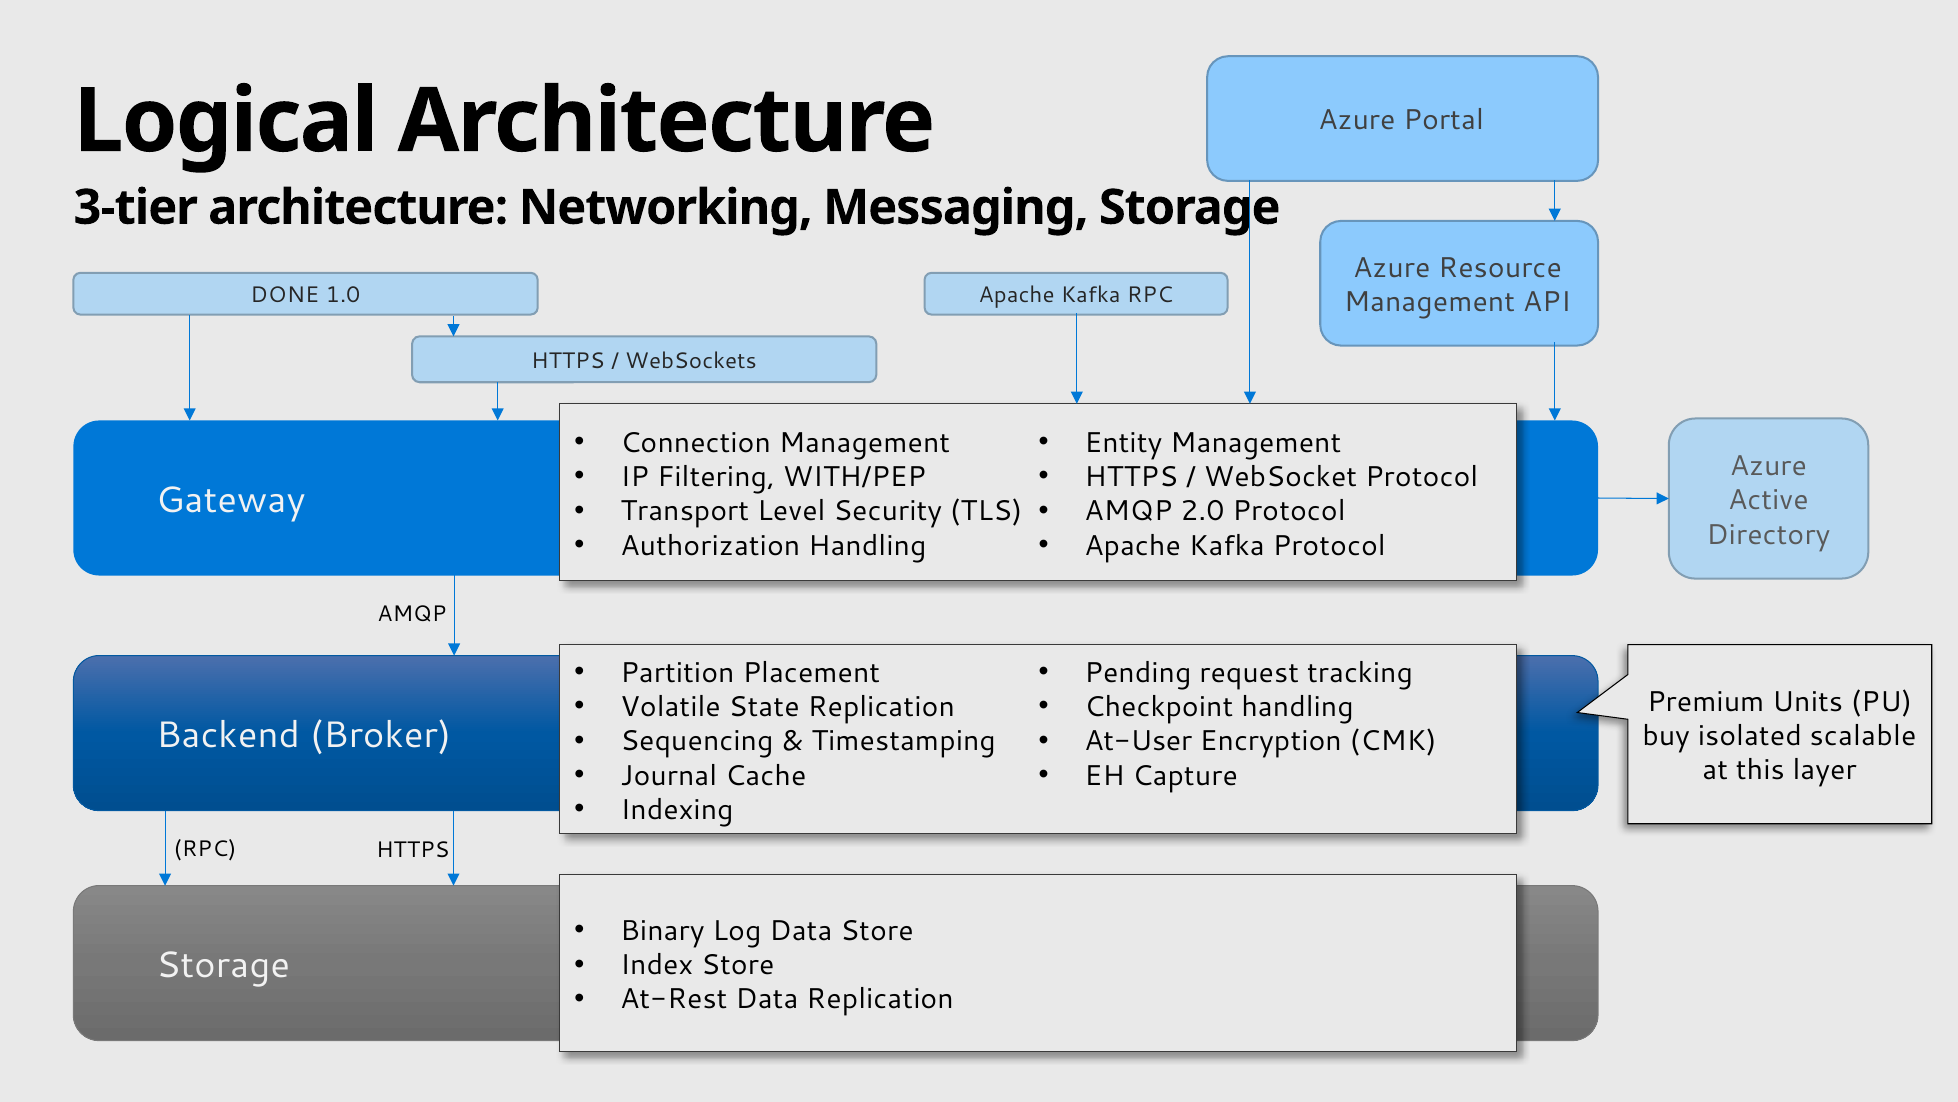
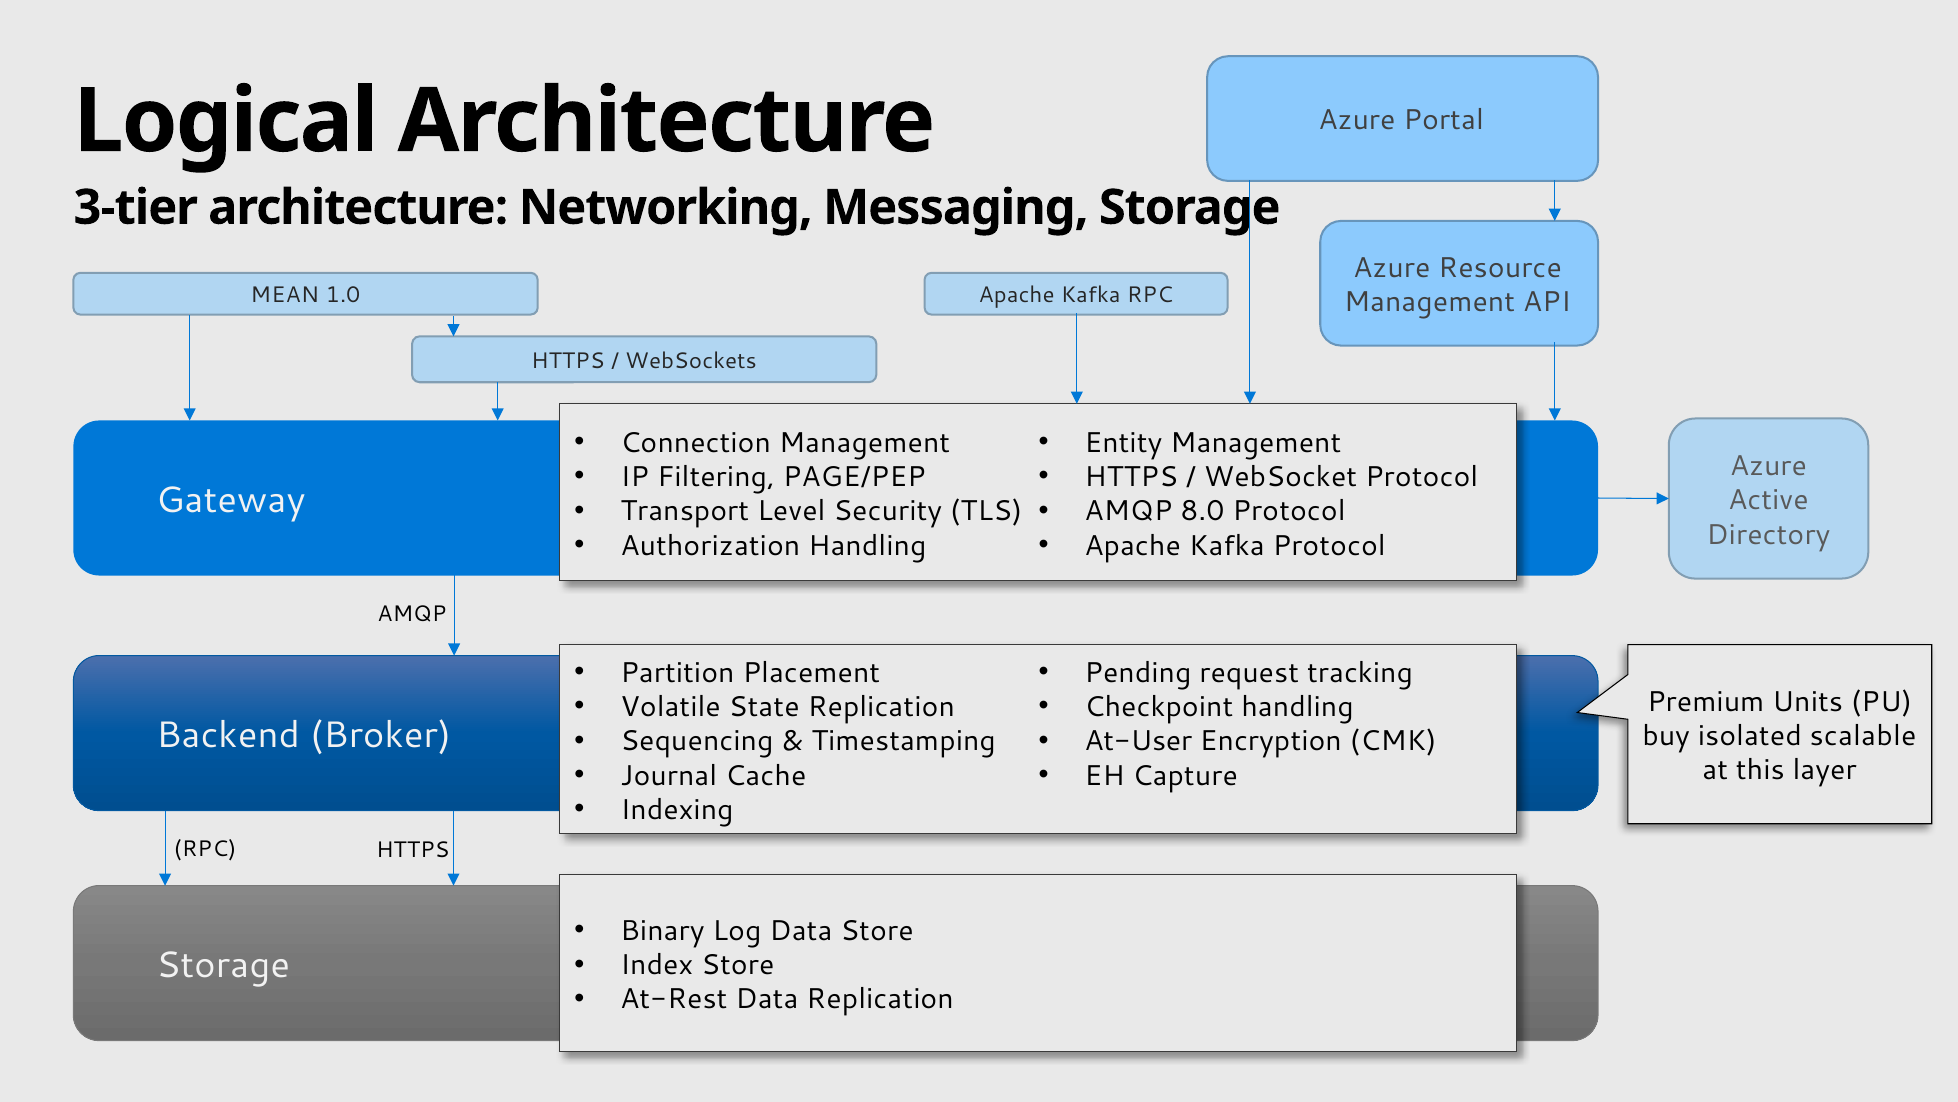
DONE: DONE -> MEAN (285, 295)
WITH/PEP: WITH/PEP -> PAGE/PEP (854, 477)
2.0: 2.0 -> 8.0 (1202, 511)
